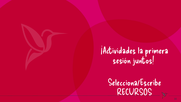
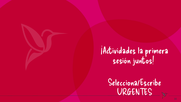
RECURSOS: RECURSOS -> URGENTES (135, 92)
